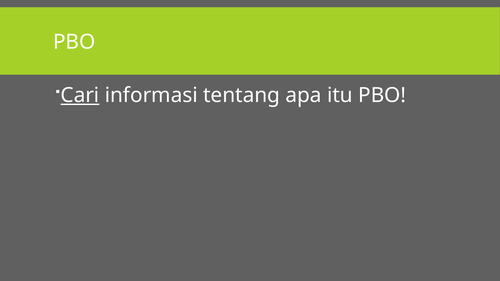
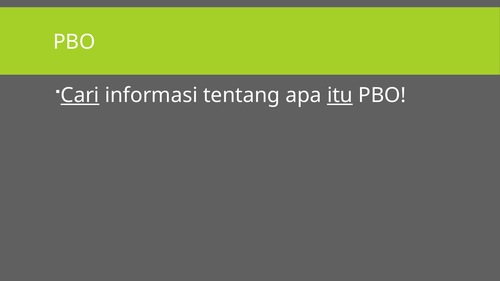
itu underline: none -> present (340, 95)
